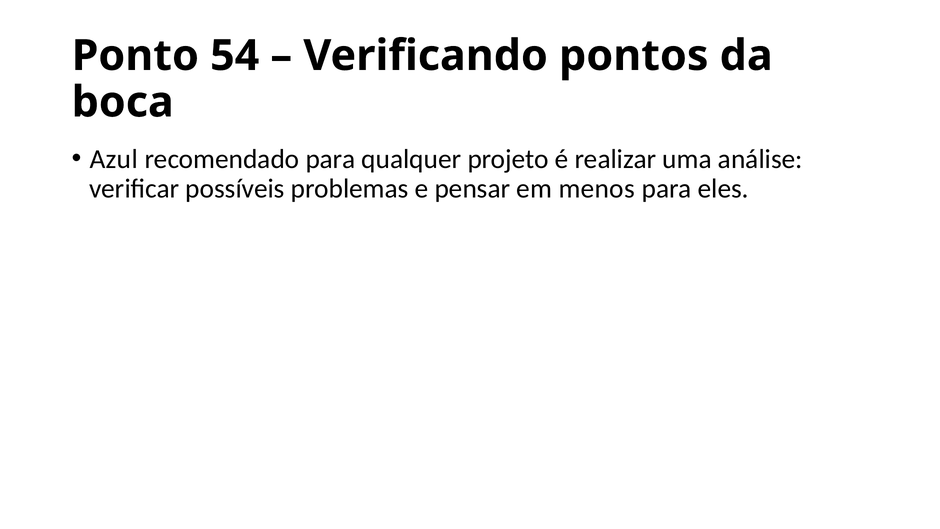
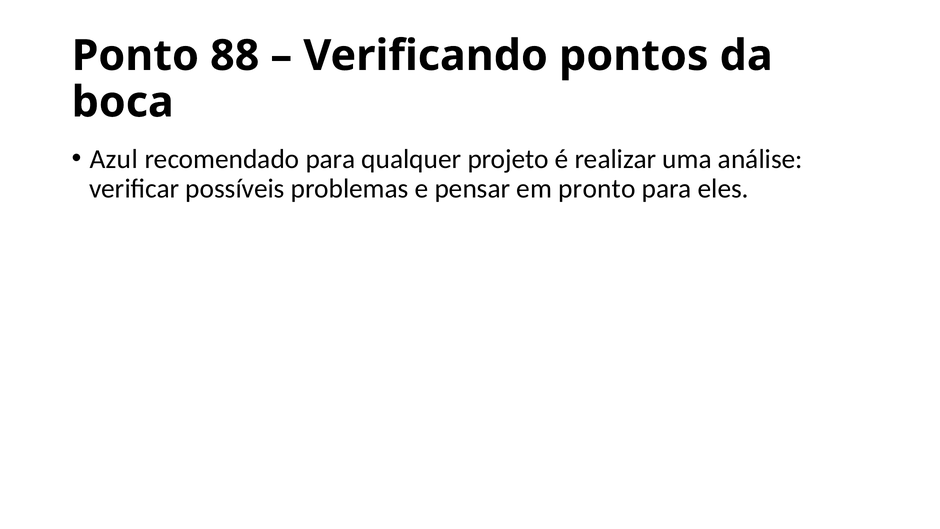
54: 54 -> 88 (235, 56)
menos: menos -> pronto (597, 189)
